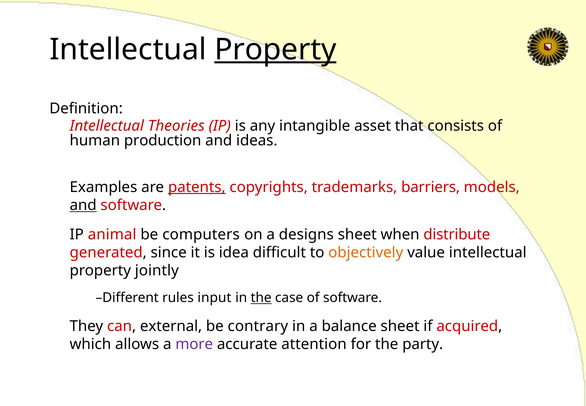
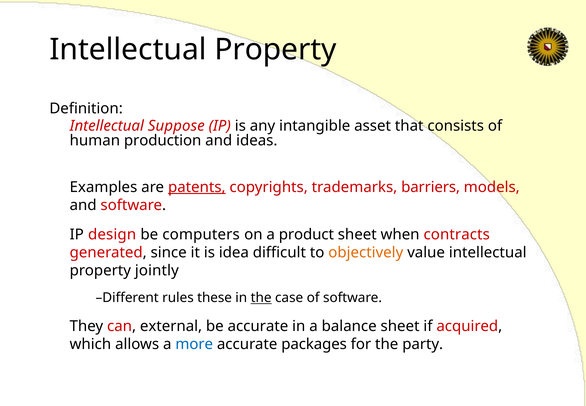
Property underline: present -> none (275, 49)
Theories: Theories -> Suppose (176, 126)
and underline: present -> none (83, 205)
animal: animal -> design (112, 234)
designs: designs -> product (306, 234)
distribute: distribute -> contracts (457, 234)
input: input -> these (215, 298)
be contrary: contrary -> accurate (258, 326)
more colour: purple -> blue (194, 344)
attention: attention -> packages (314, 344)
